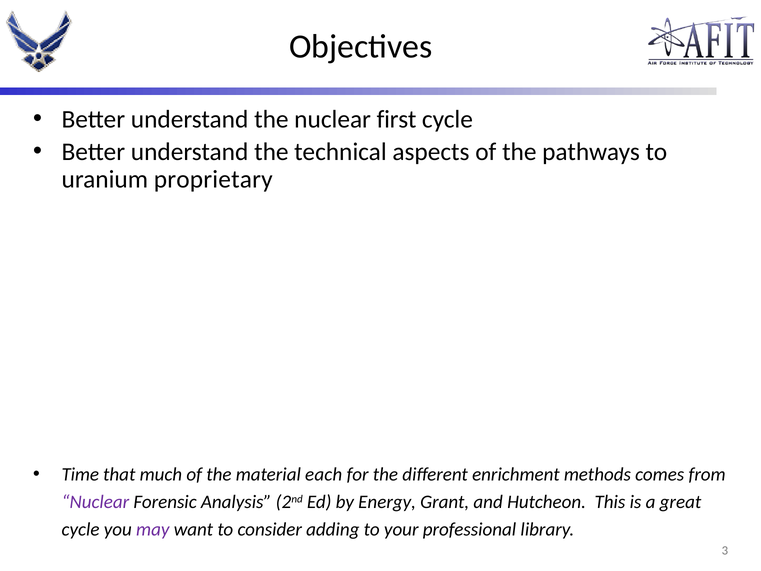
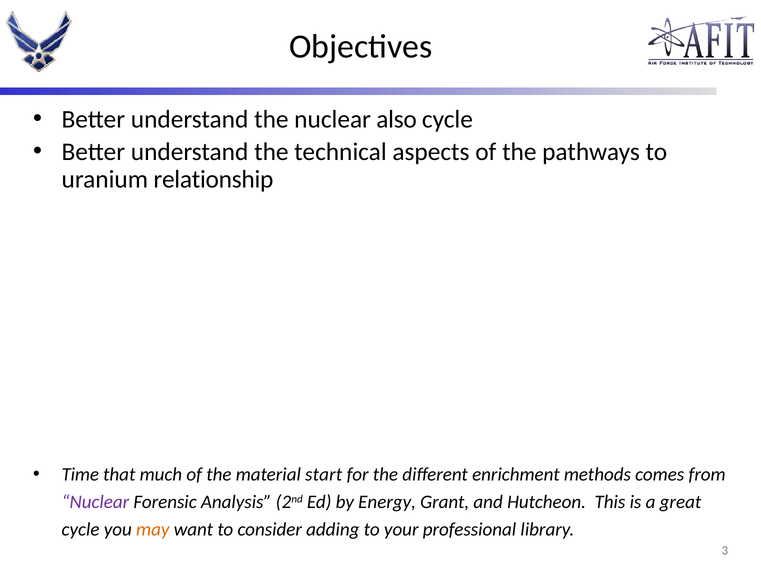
first: first -> also (397, 119)
proprietary: proprietary -> relationship (213, 179)
each: each -> start (324, 474)
may colour: purple -> orange (153, 529)
